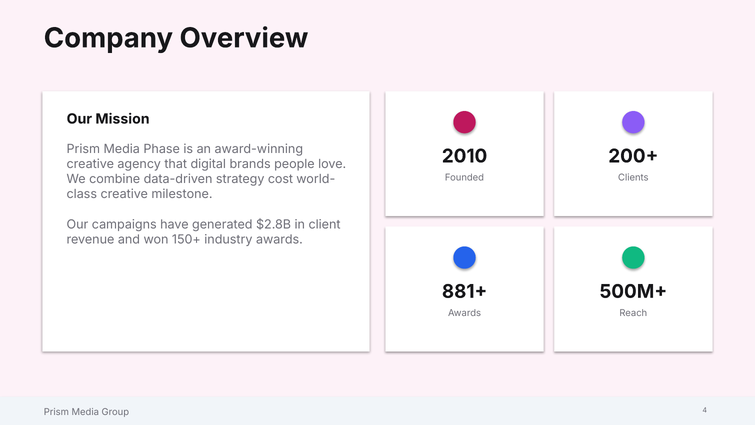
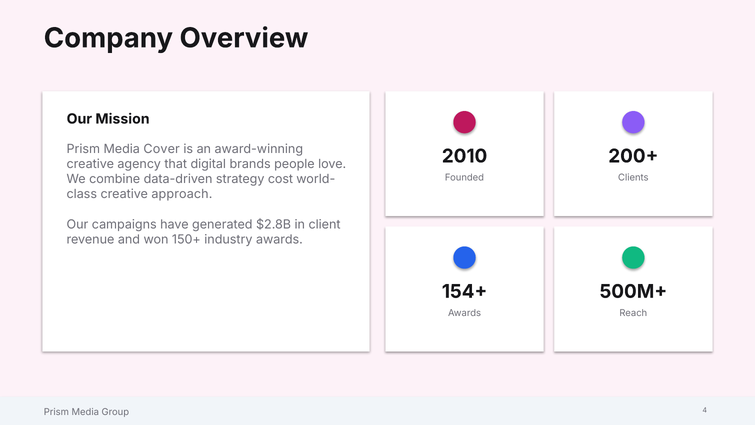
Phase: Phase -> Cover (162, 149)
milestone: milestone -> approach (182, 194)
881+: 881+ -> 154+ (465, 291)
